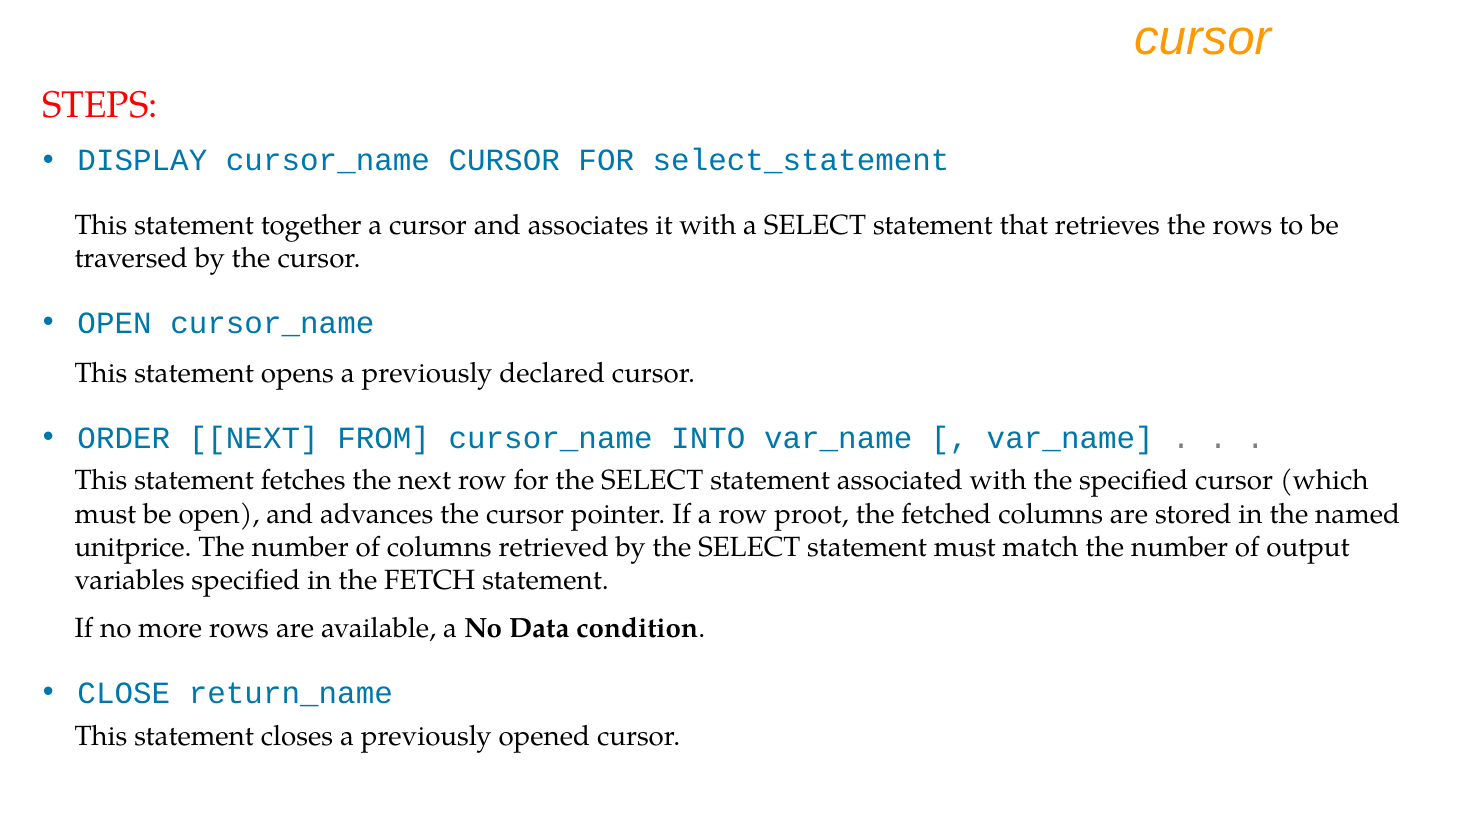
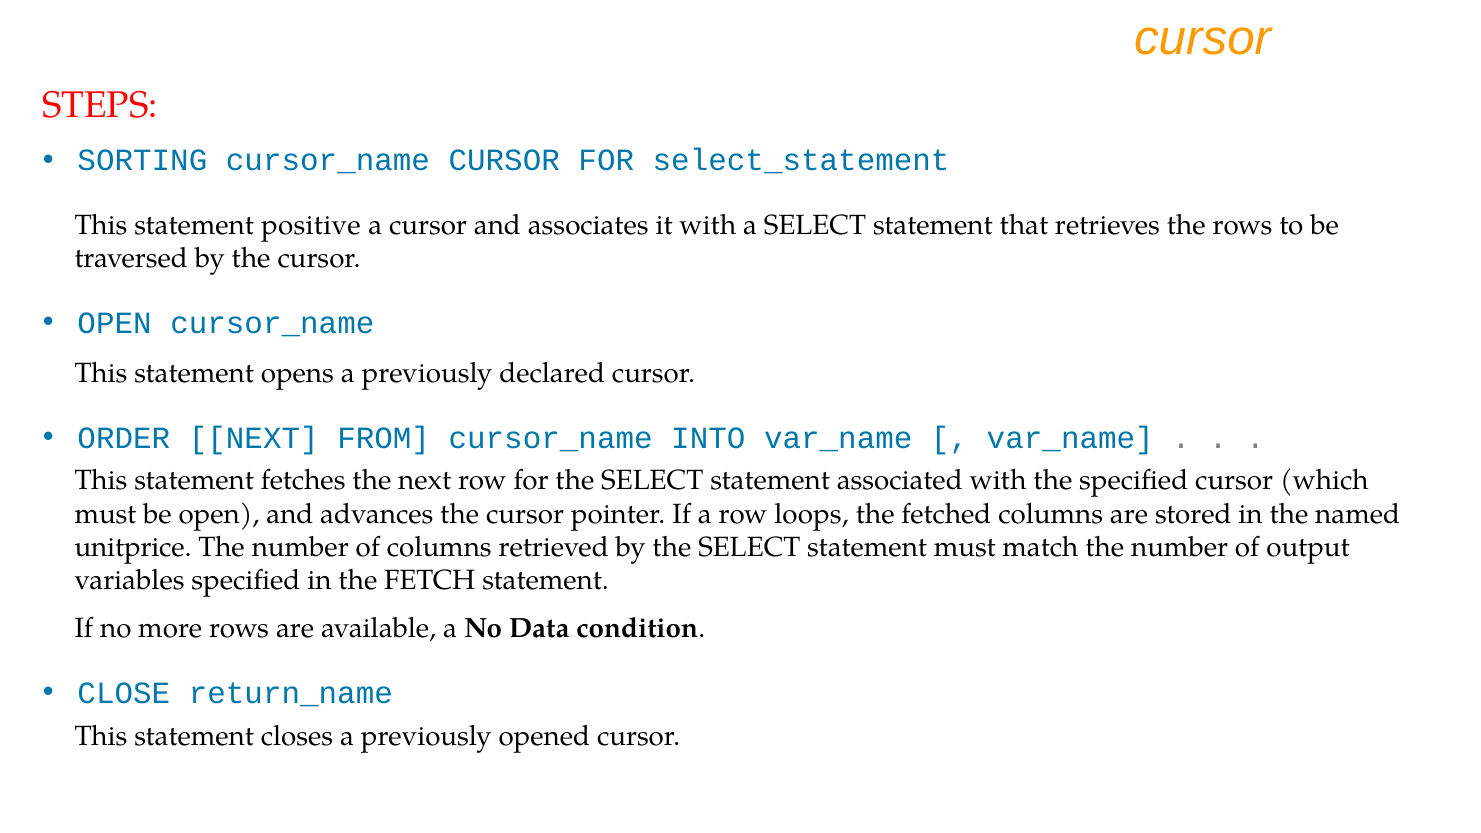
DISPLAY: DISPLAY -> SORTING (142, 161)
together: together -> positive (311, 225)
proot: proot -> loops (811, 514)
